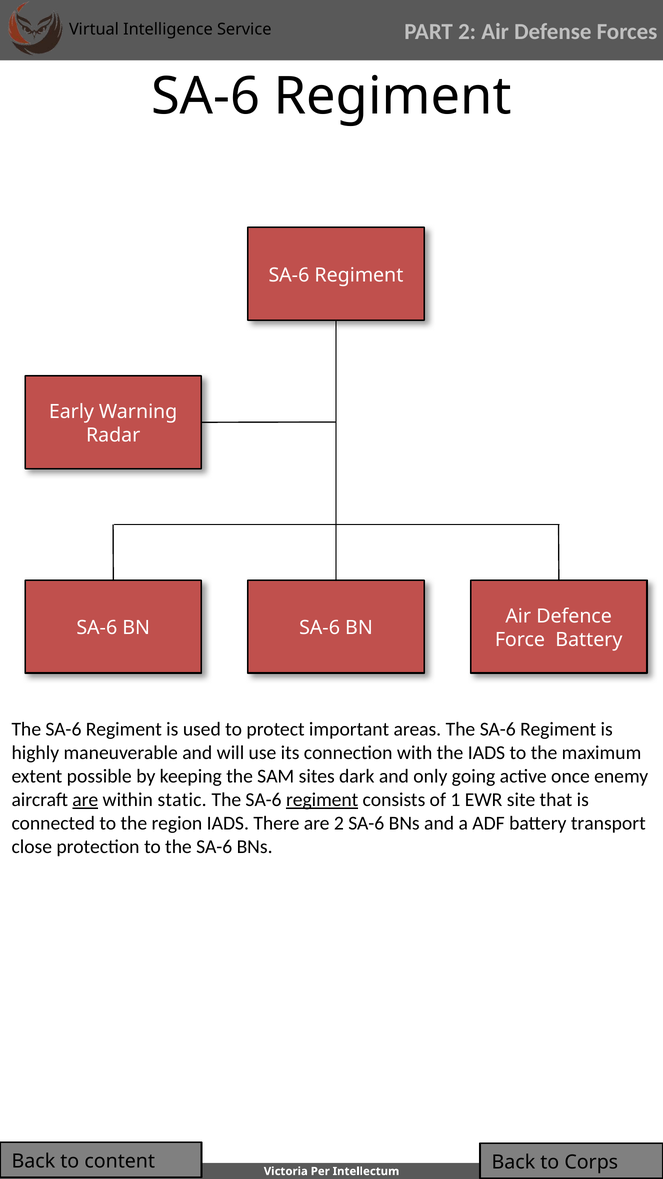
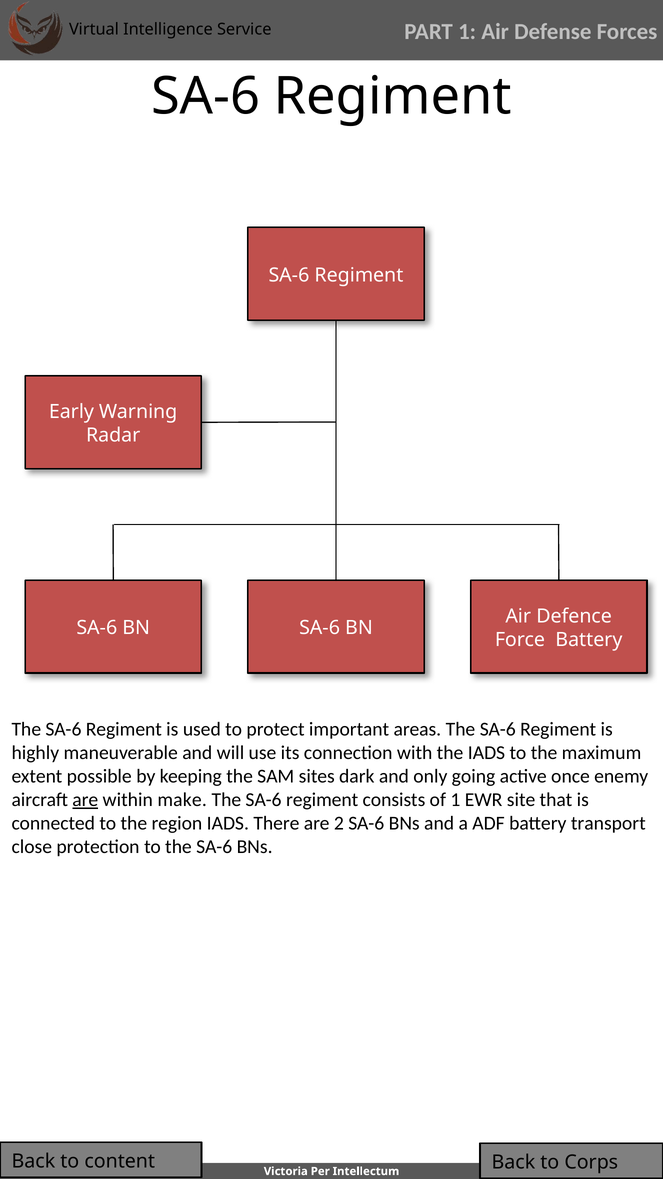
PART 2: 2 -> 1 (467, 32)
static: static -> make (182, 800)
regiment underline: present -> none (322, 800)
